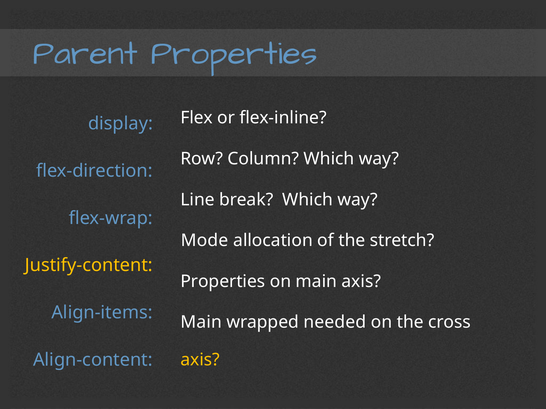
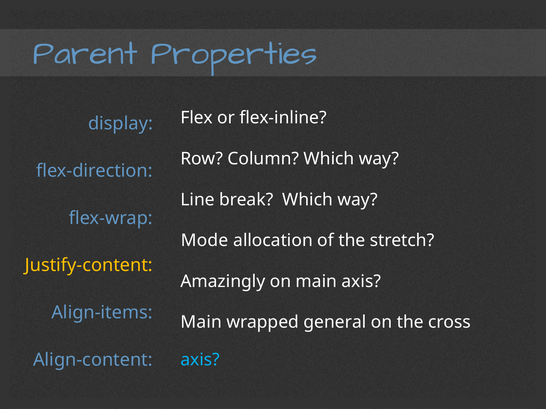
Properties: Properties -> Amazingly (223, 282)
needed: needed -> general (335, 323)
axis colour: yellow -> light blue (200, 360)
